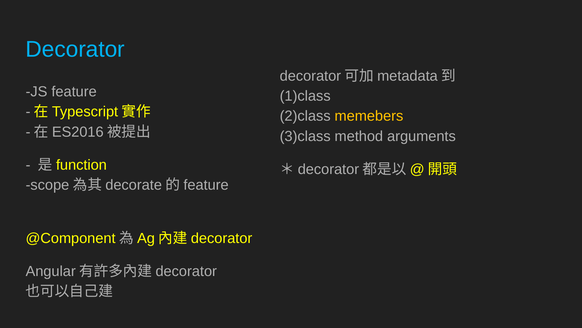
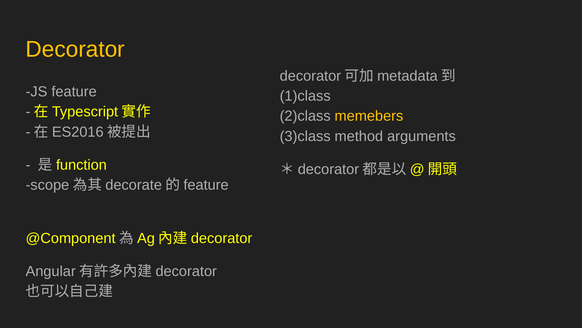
Decorator colour: light blue -> yellow (75, 49)
